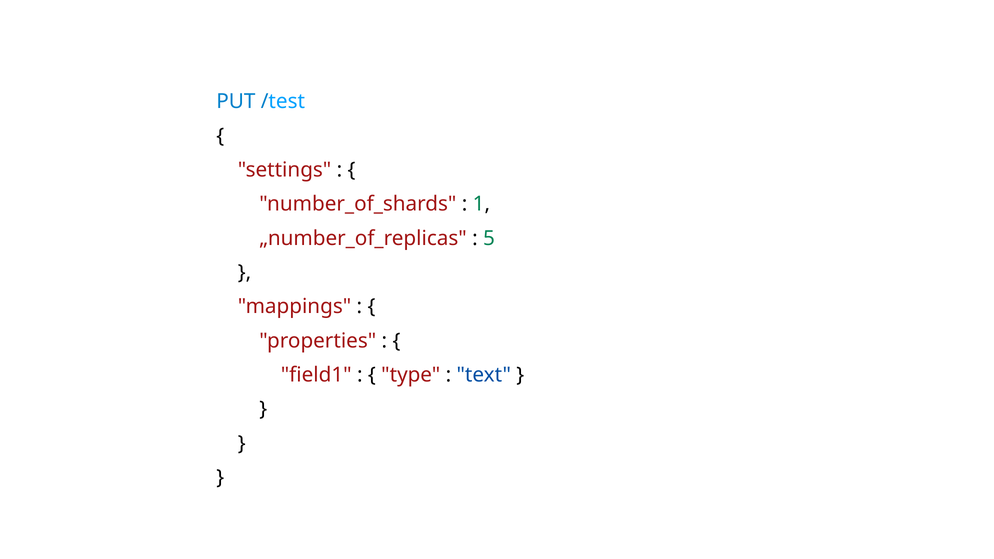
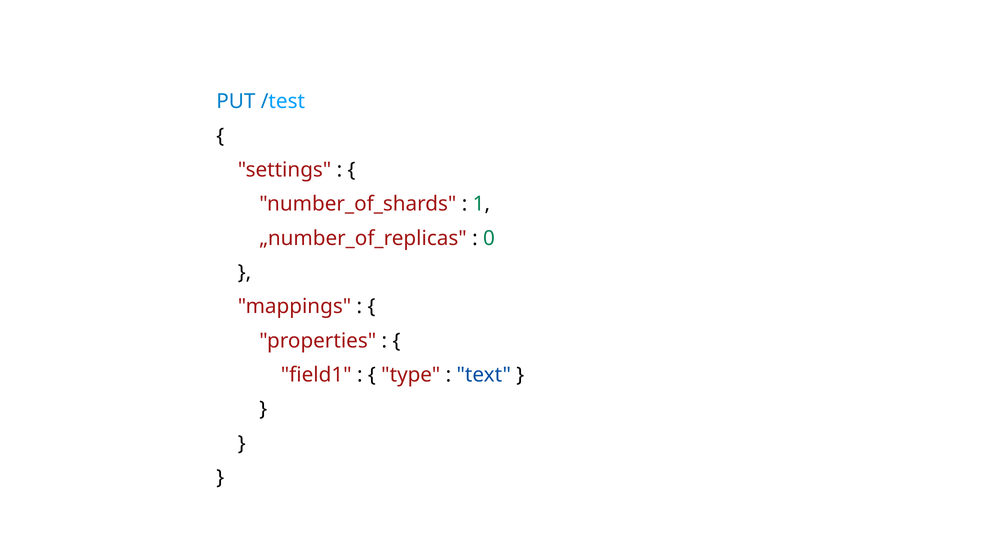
5: 5 -> 0 (489, 238)
